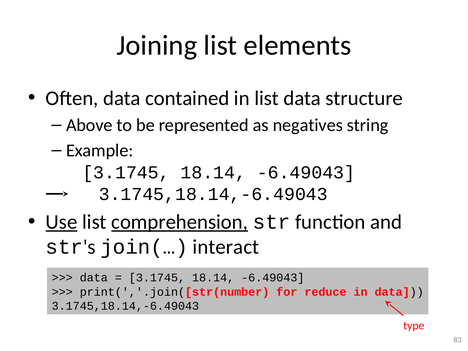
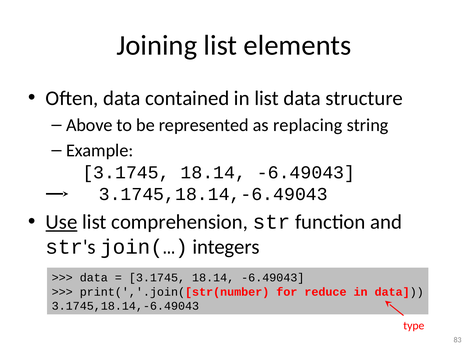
negatives: negatives -> replacing (308, 125)
comprehension underline: present -> none (180, 222)
interact: interact -> integers (226, 247)
